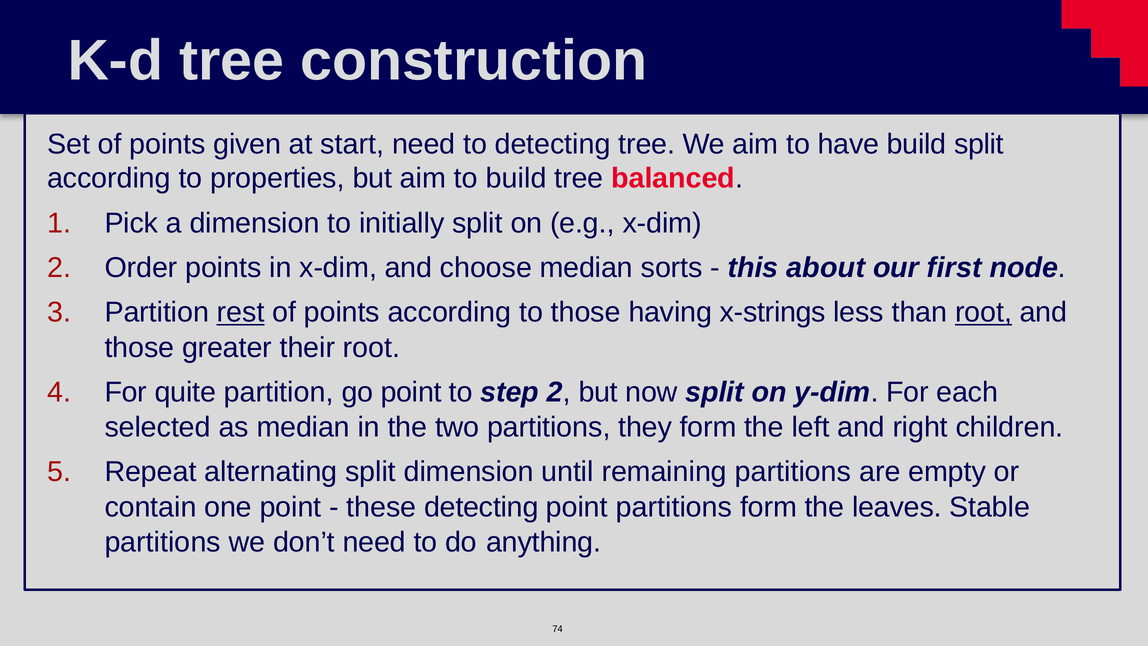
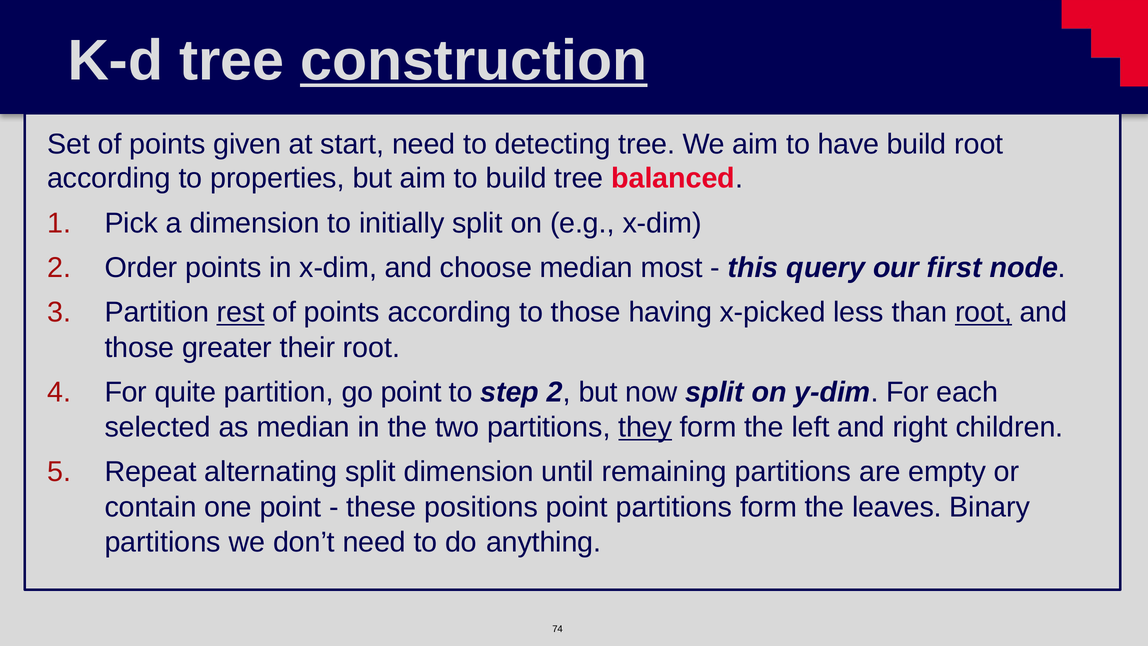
construction underline: none -> present (474, 61)
build split: split -> root (979, 144)
sorts: sorts -> most (672, 268)
about: about -> query (826, 268)
x-strings: x-strings -> x-picked (773, 312)
they underline: none -> present (645, 427)
these detecting: detecting -> positions (481, 507)
Stable: Stable -> Binary (990, 507)
